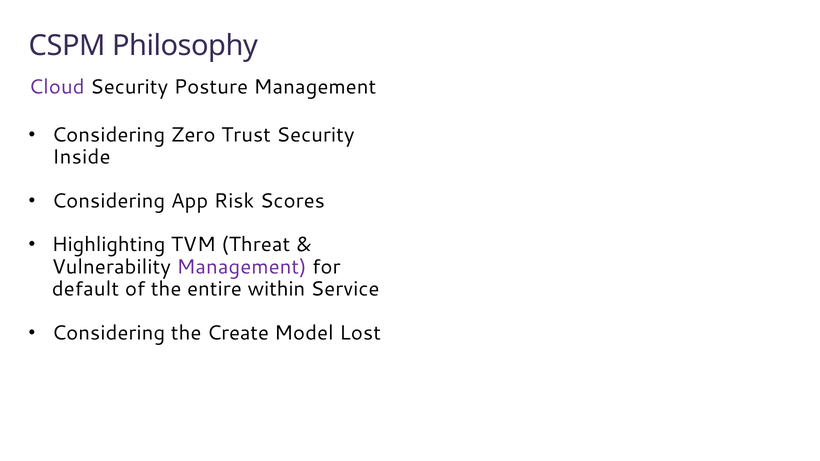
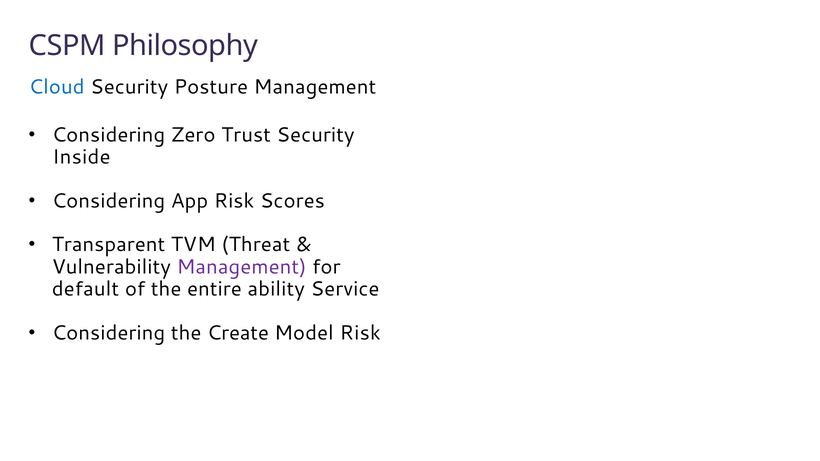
Cloud colour: purple -> blue (57, 87)
Highlighting: Highlighting -> Transparent (109, 245)
within: within -> ability (276, 289)
Model Lost: Lost -> Risk (360, 333)
